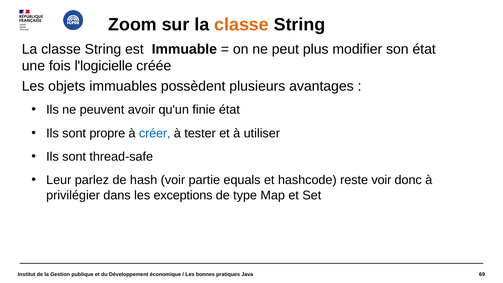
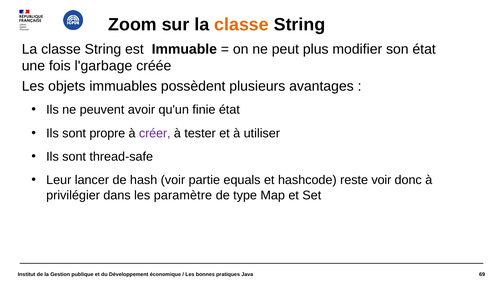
l'logicielle: l'logicielle -> l'garbage (103, 66)
créer colour: blue -> purple (155, 133)
parlez: parlez -> lancer (92, 180)
exceptions: exceptions -> paramètre (183, 195)
